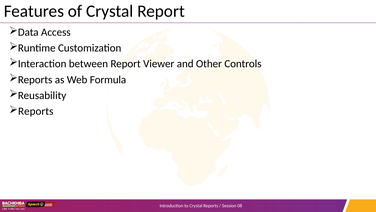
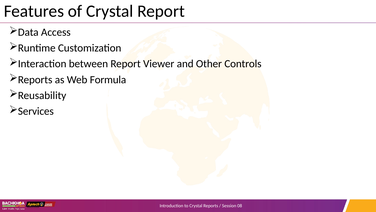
Reports: Reports -> Services (36, 111)
